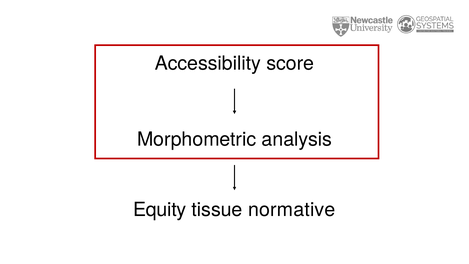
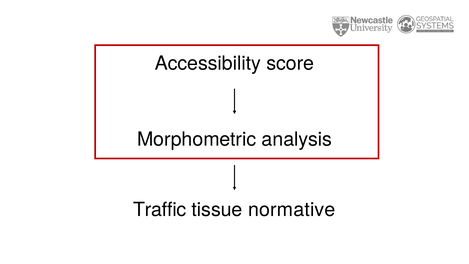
Equity: Equity -> Traffic (160, 209)
